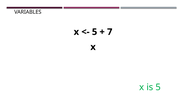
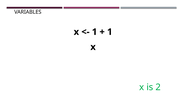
5: 5 -> 1 (95, 32)
7: 7 -> 1 (110, 32)
is 5: 5 -> 2 (158, 87)
